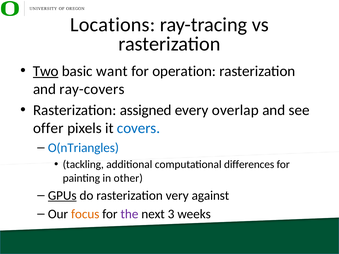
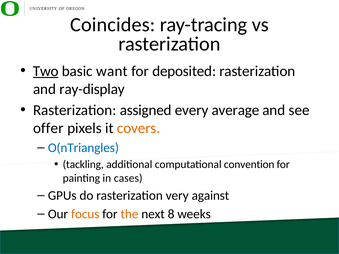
Locations: Locations -> Coincides (113, 25)
operation: operation -> deposited (184, 71)
ray-covers: ray-covers -> ray-display (92, 89)
overlap: overlap -> average (235, 110)
covers colour: blue -> orange (139, 128)
differences: differences -> convention (249, 165)
other: other -> cases (128, 178)
GPUs underline: present -> none (62, 196)
the colour: purple -> orange (129, 214)
3: 3 -> 8 (171, 214)
